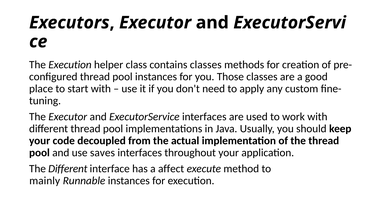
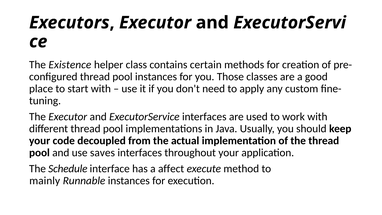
The Execution: Execution -> Existence (70, 65)
contains classes: classes -> certain (206, 65)
The Different: Different -> Schedule (68, 169)
